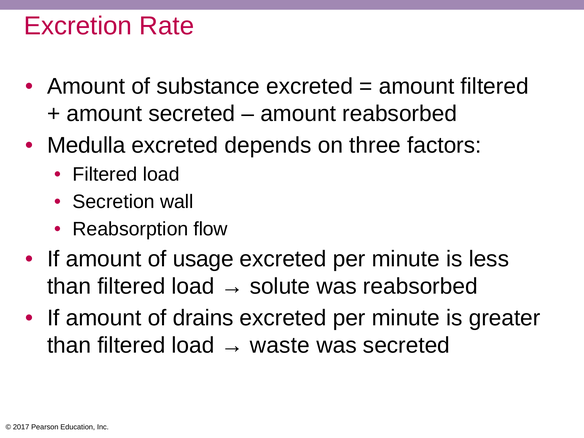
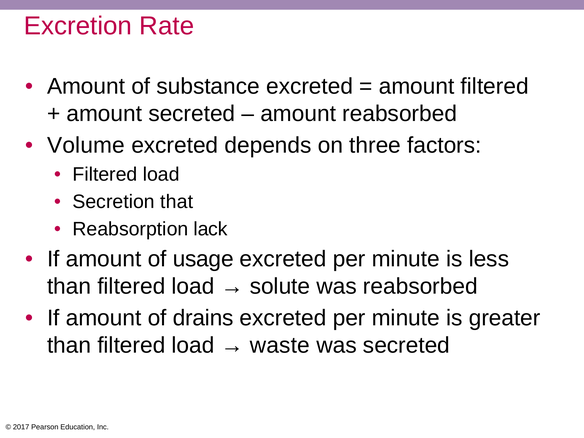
Medulla: Medulla -> Volume (86, 145)
wall: wall -> that (177, 202)
flow: flow -> lack (211, 229)
